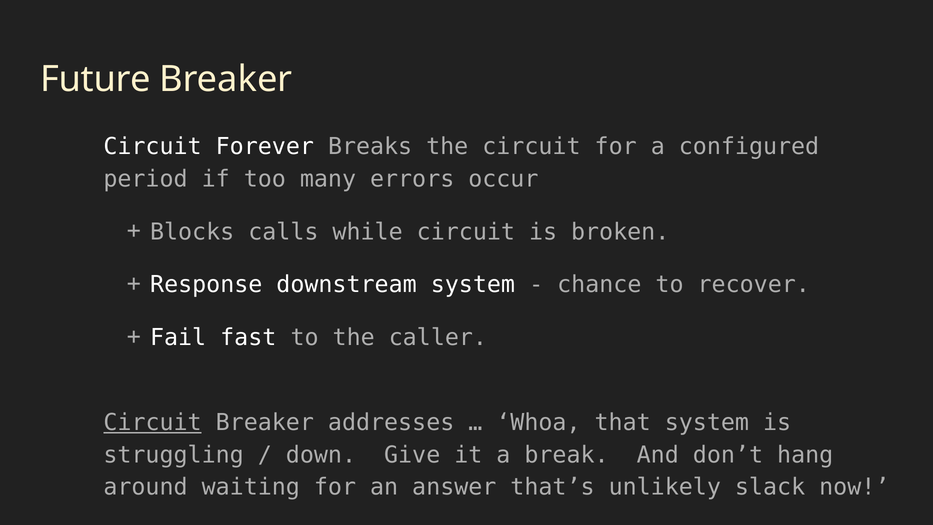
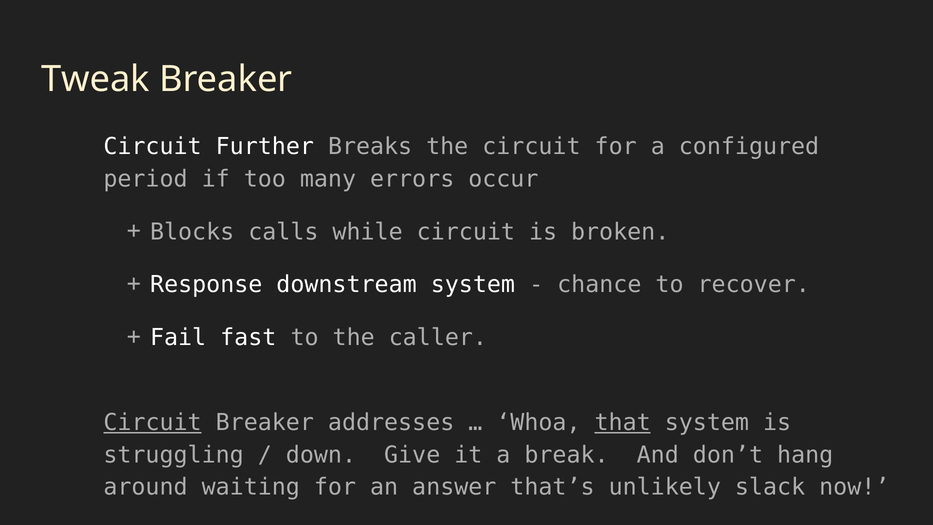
Future: Future -> Tweak (95, 79)
Forever: Forever -> Further (265, 147)
that underline: none -> present (623, 423)
